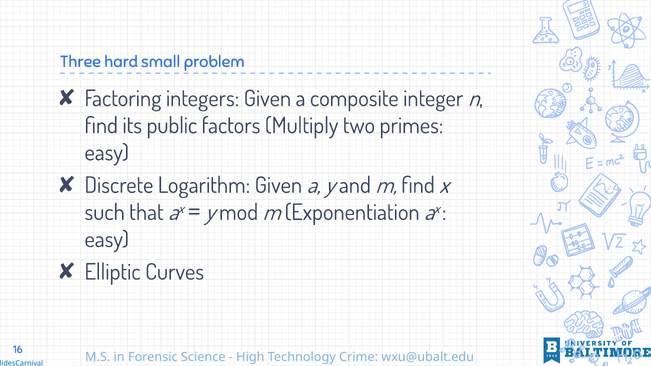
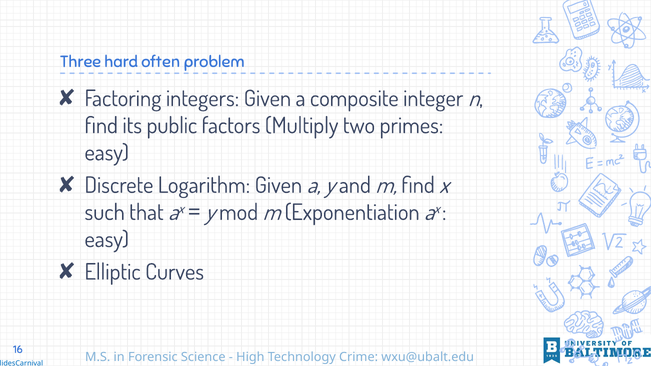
small: small -> often (161, 62)
